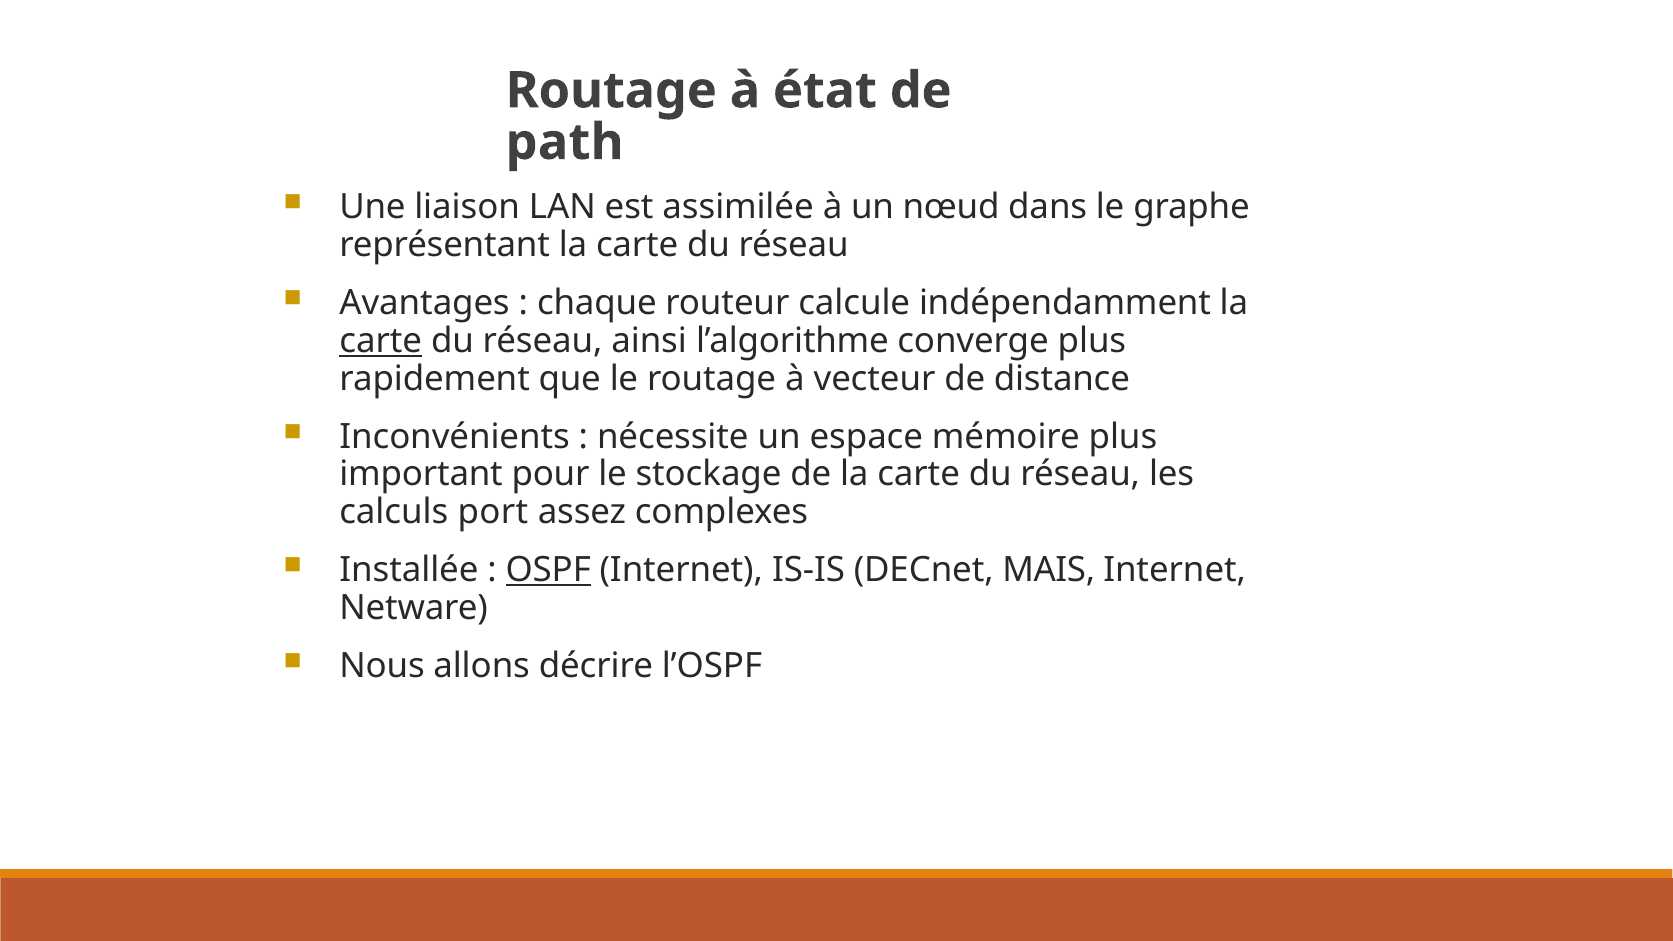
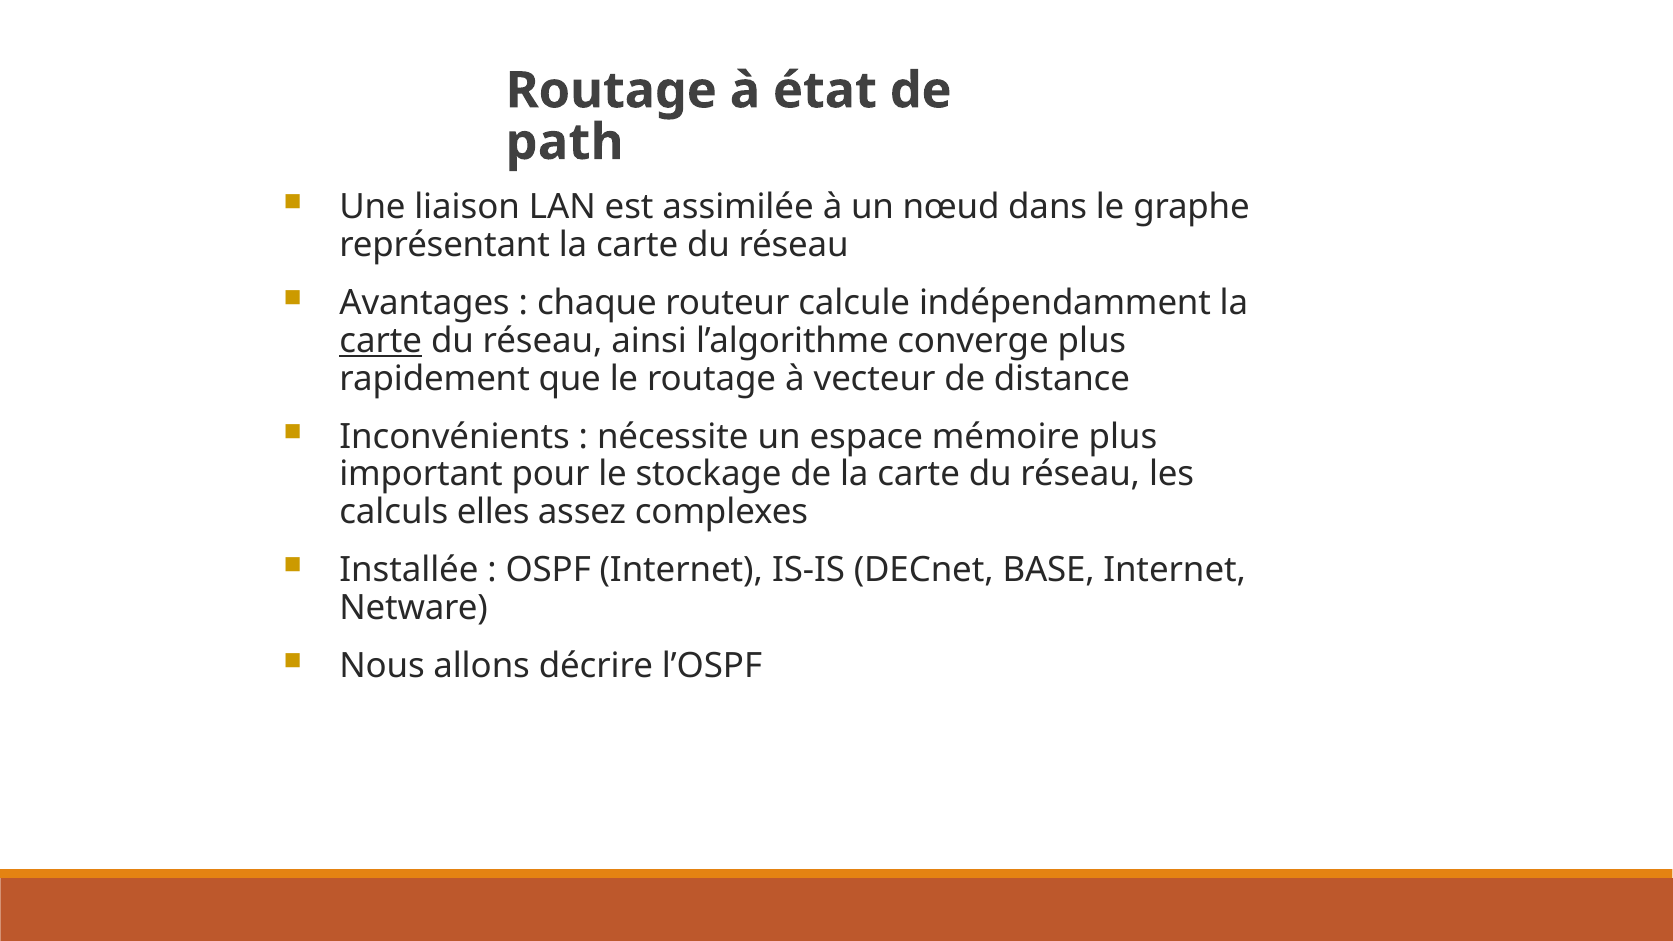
port: port -> elles (493, 512)
OSPF underline: present -> none (548, 570)
MAIS: MAIS -> BASE (1049, 570)
